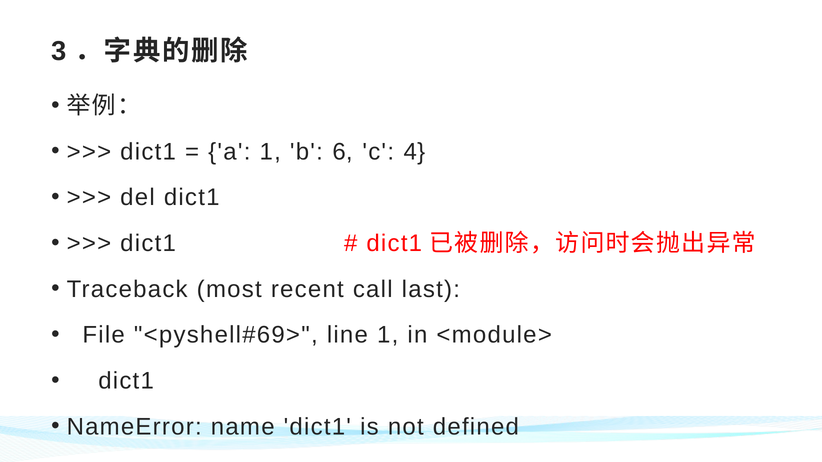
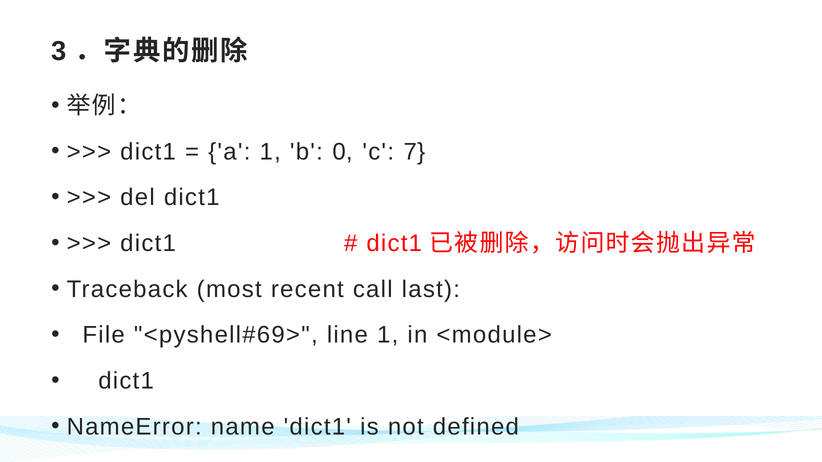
6: 6 -> 0 (343, 152)
4: 4 -> 7 (414, 152)
